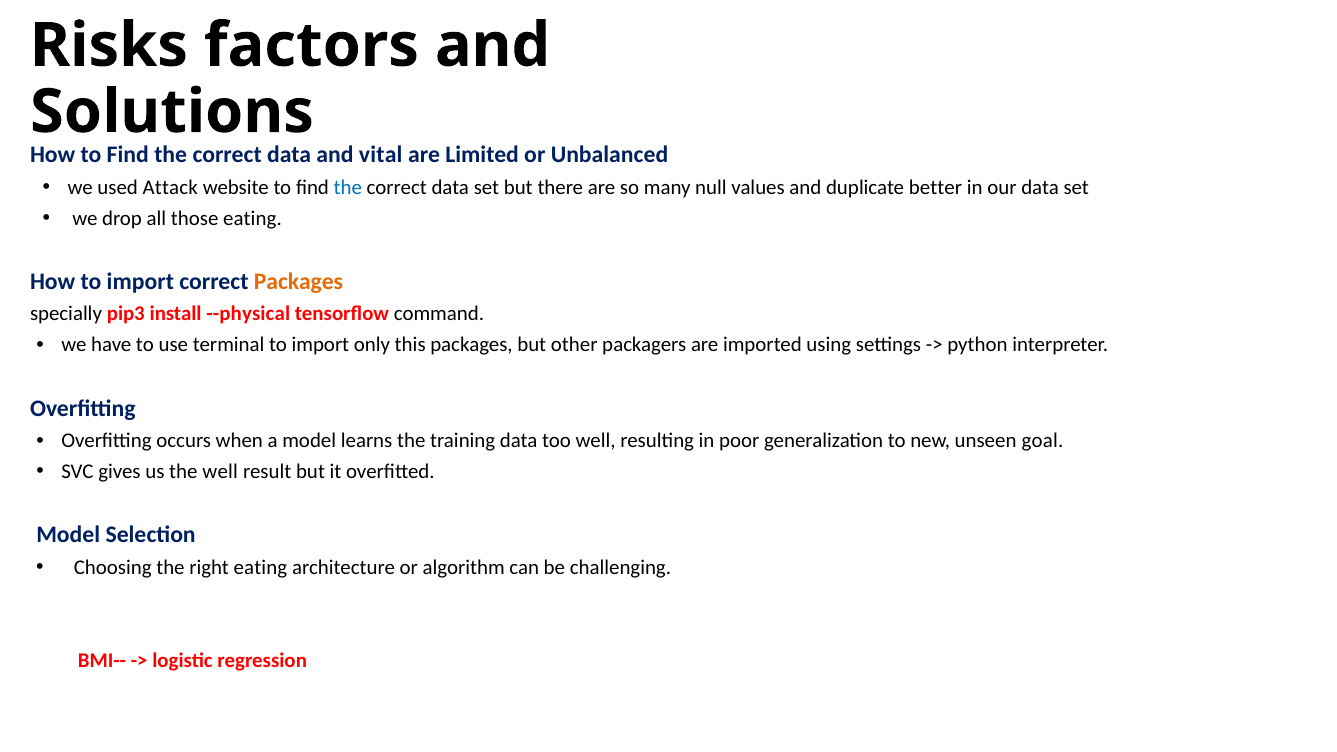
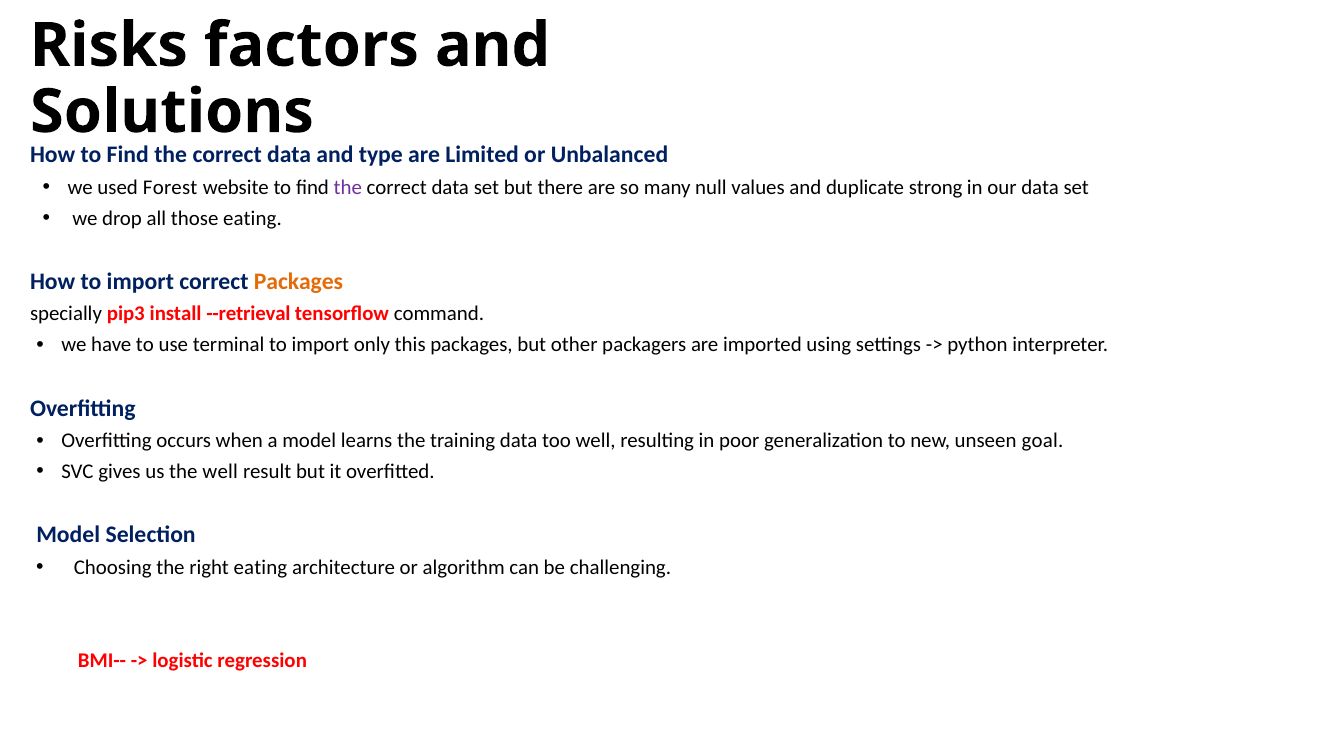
vital: vital -> type (381, 155)
Attack: Attack -> Forest (170, 187)
the colour: blue -> purple (348, 187)
better: better -> strong (936, 187)
--physical: --physical -> --retrieval (248, 314)
